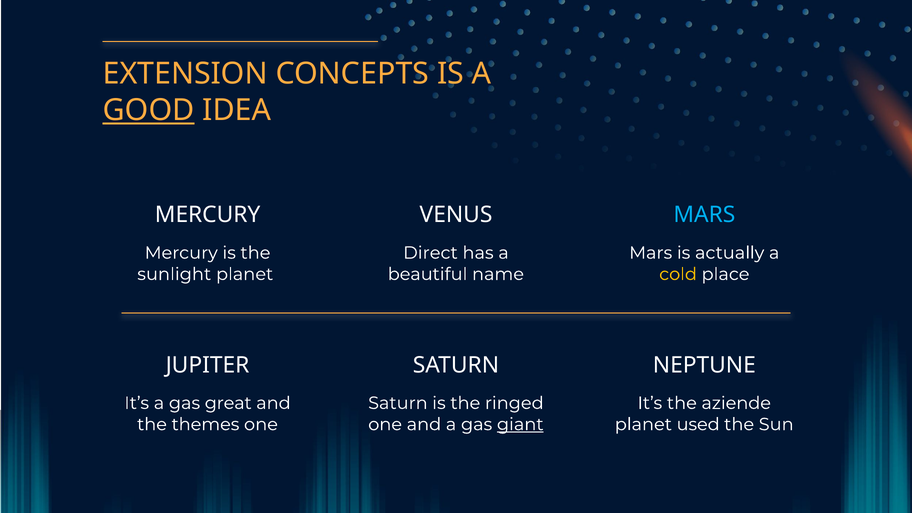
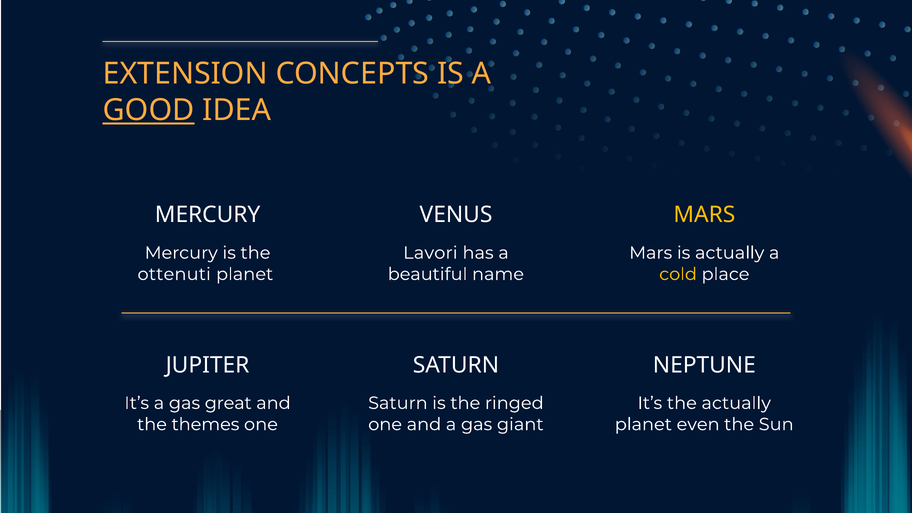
MARS colour: light blue -> yellow (704, 215)
Direct: Direct -> Lavori (430, 253)
sunlight: sunlight -> ottenuti (174, 274)
the aziende: aziende -> actually (736, 403)
giant underline: present -> none (520, 424)
used: used -> even (698, 424)
